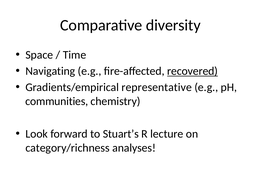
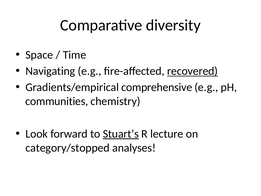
representative: representative -> comprehensive (157, 87)
Stuart’s underline: none -> present (121, 134)
category/richness: category/richness -> category/stopped (68, 148)
